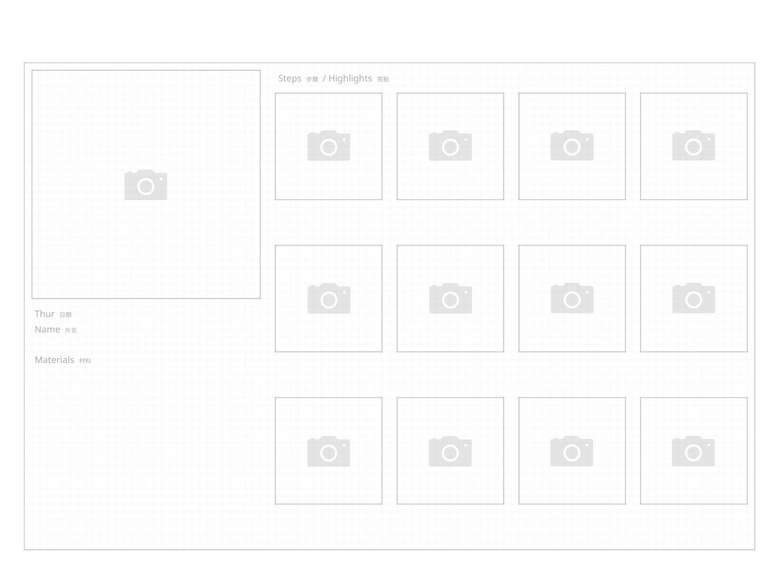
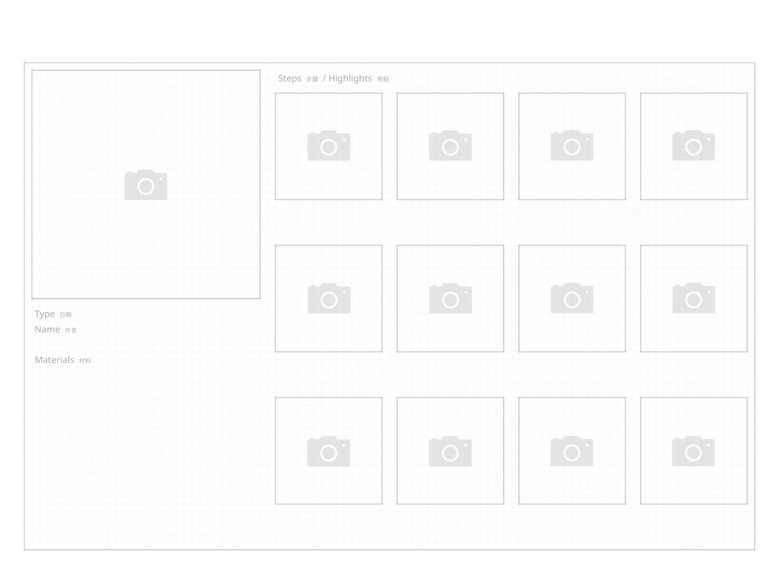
Thur: Thur -> Type (45, 315)
